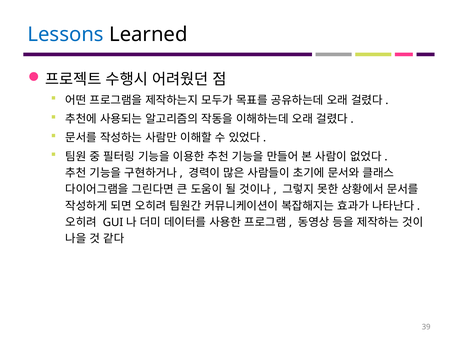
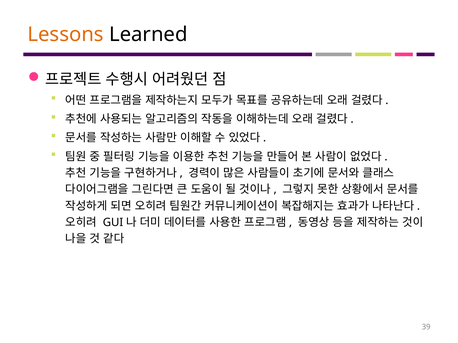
Lessons colour: blue -> orange (66, 35)
